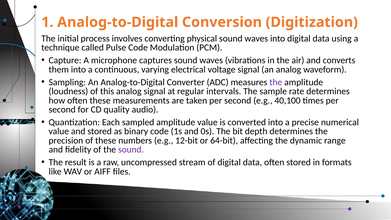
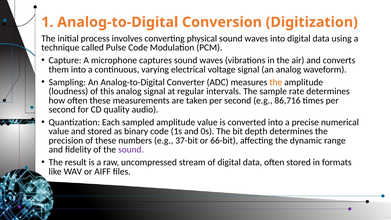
the colour: purple -> orange (276, 82)
40,100: 40,100 -> 86,716 (288, 100)
12-bit: 12-bit -> 37-bit (187, 140)
64-bit: 64-bit -> 66-bit (224, 140)
